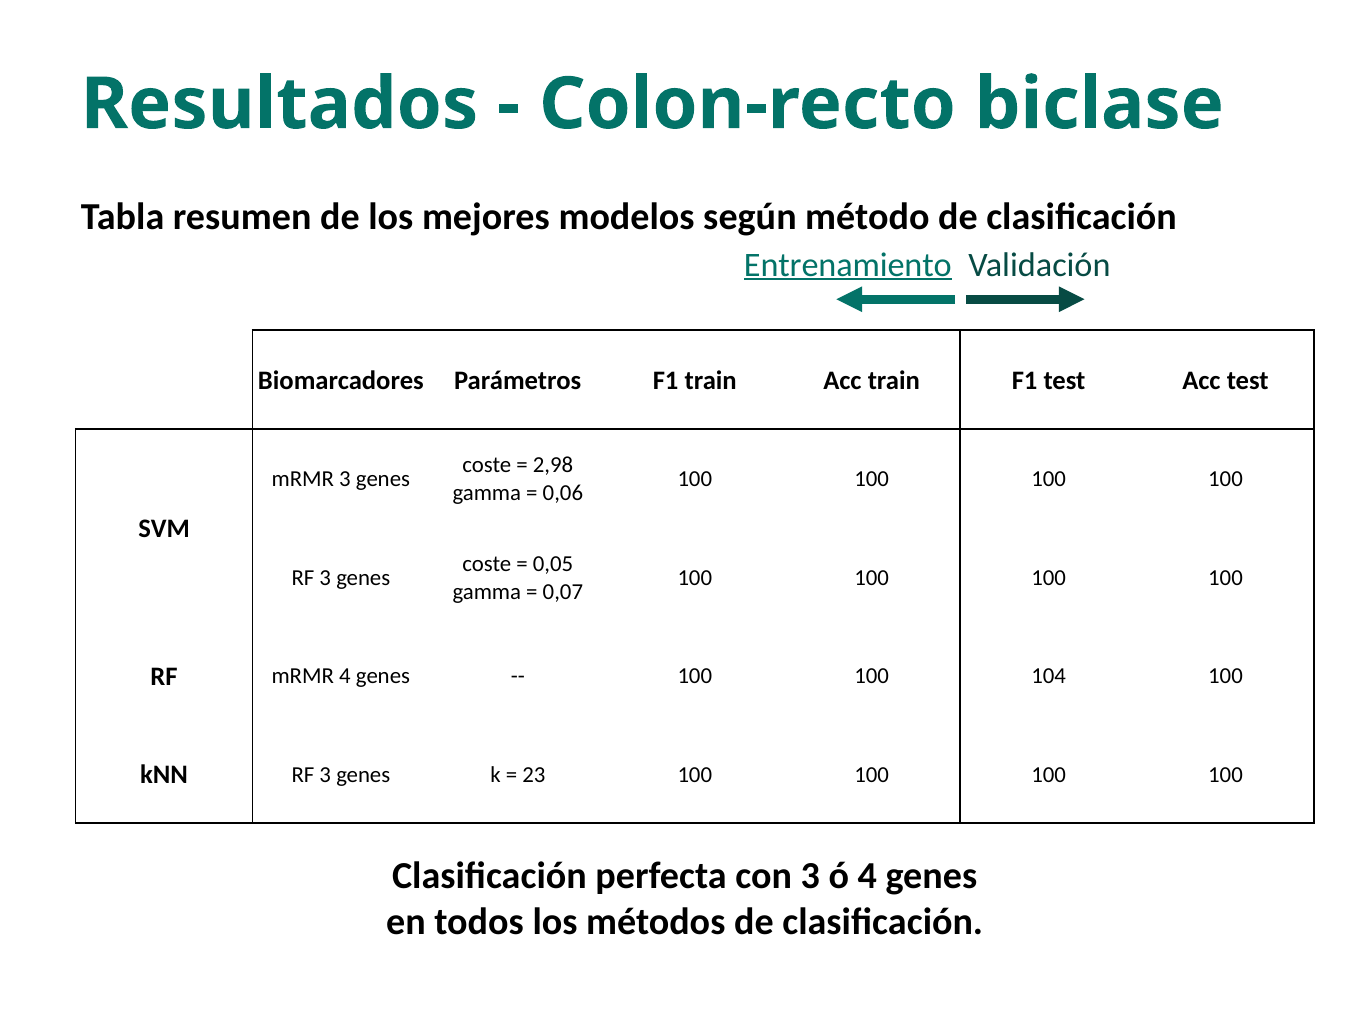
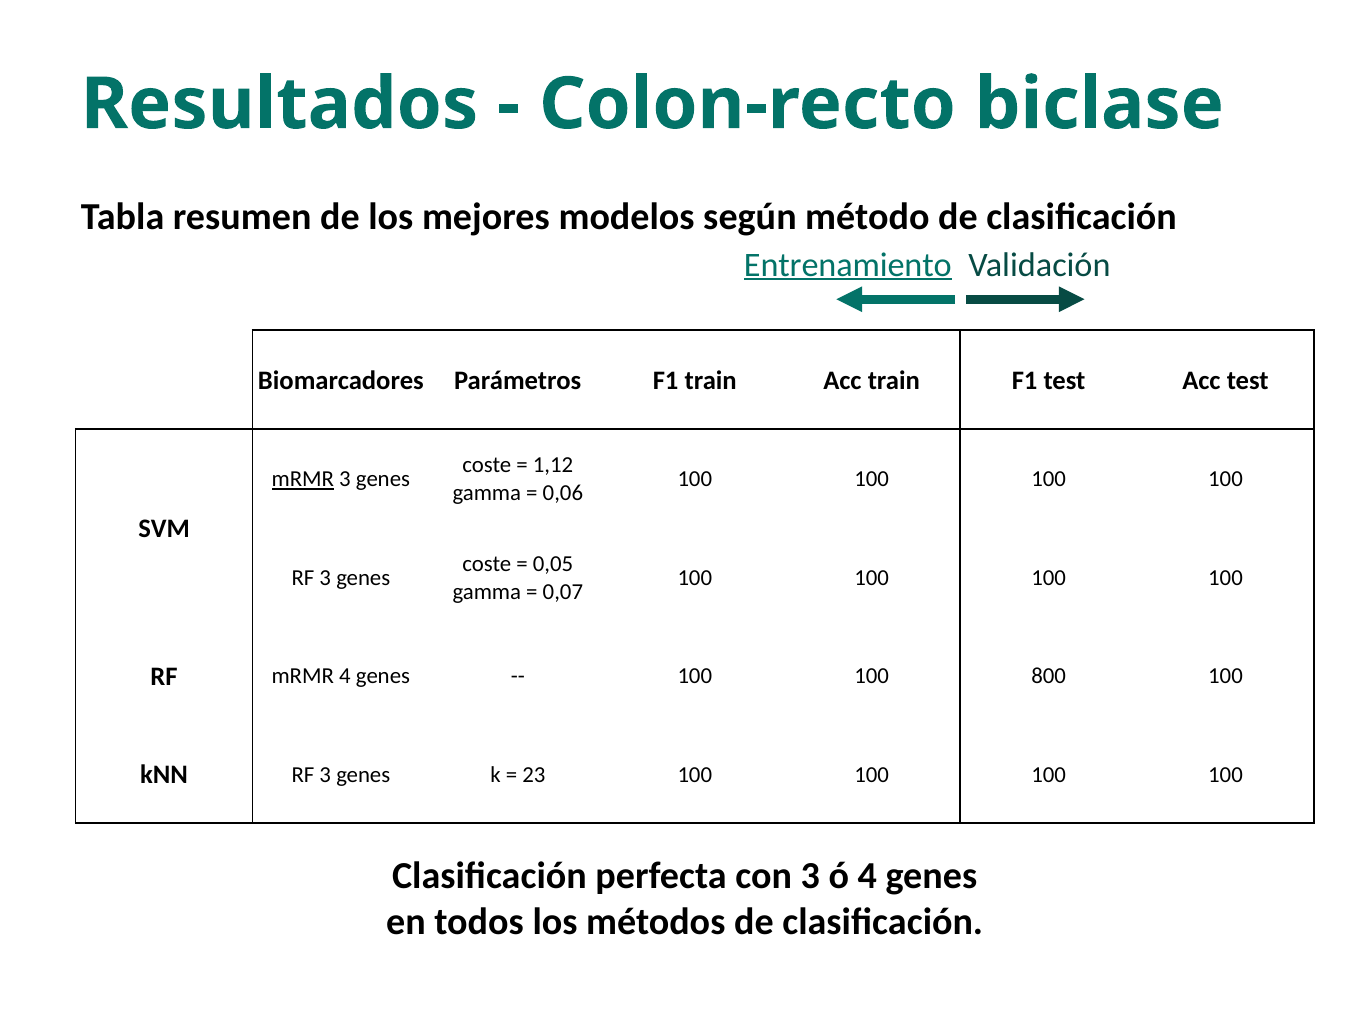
2,98: 2,98 -> 1,12 (553, 465)
mRMR underline: none -> present (303, 479)
104: 104 -> 800 (1049, 676)
